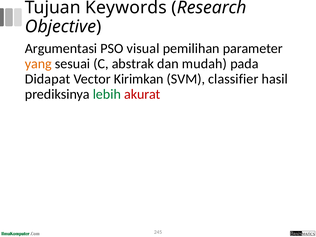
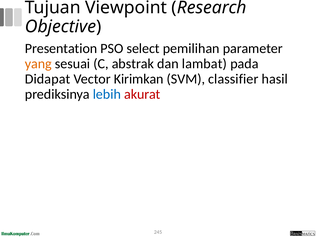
Keywords: Keywords -> Viewpoint (126, 8)
Argumentasi: Argumentasi -> Presentation (61, 49)
visual: visual -> select (143, 49)
mudah: mudah -> lambat (204, 64)
lebih colour: green -> blue (107, 94)
